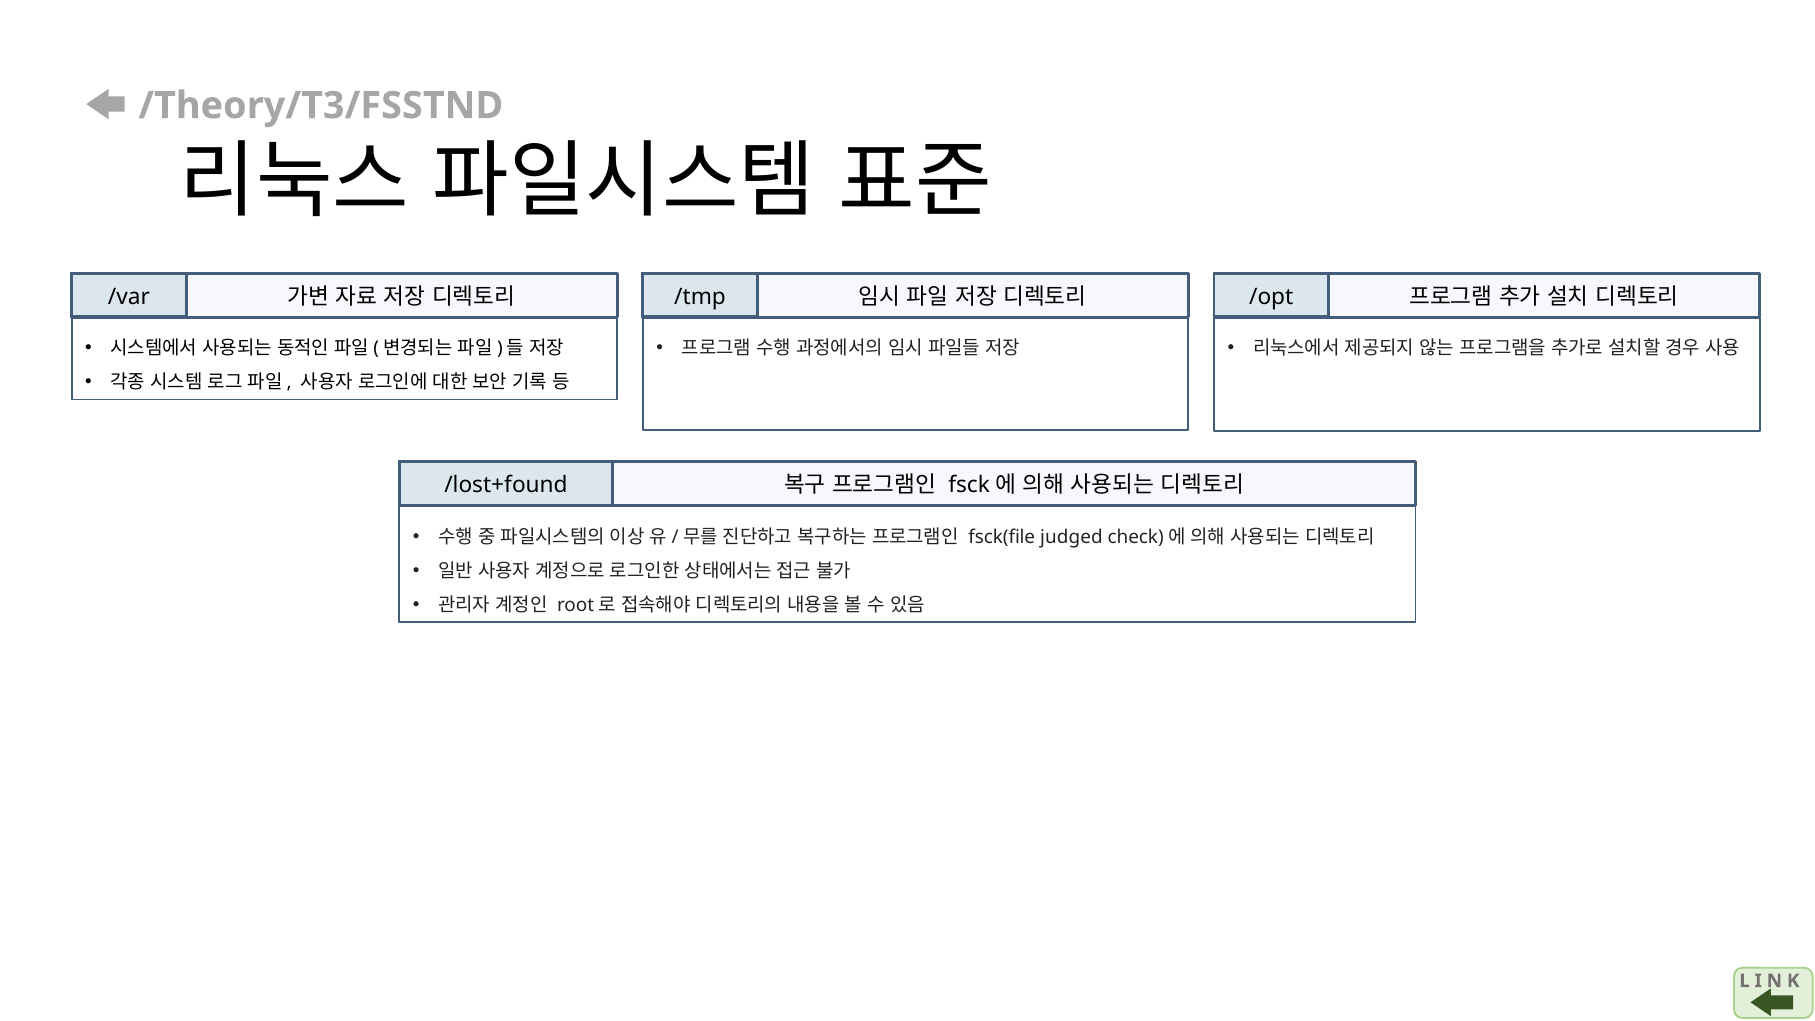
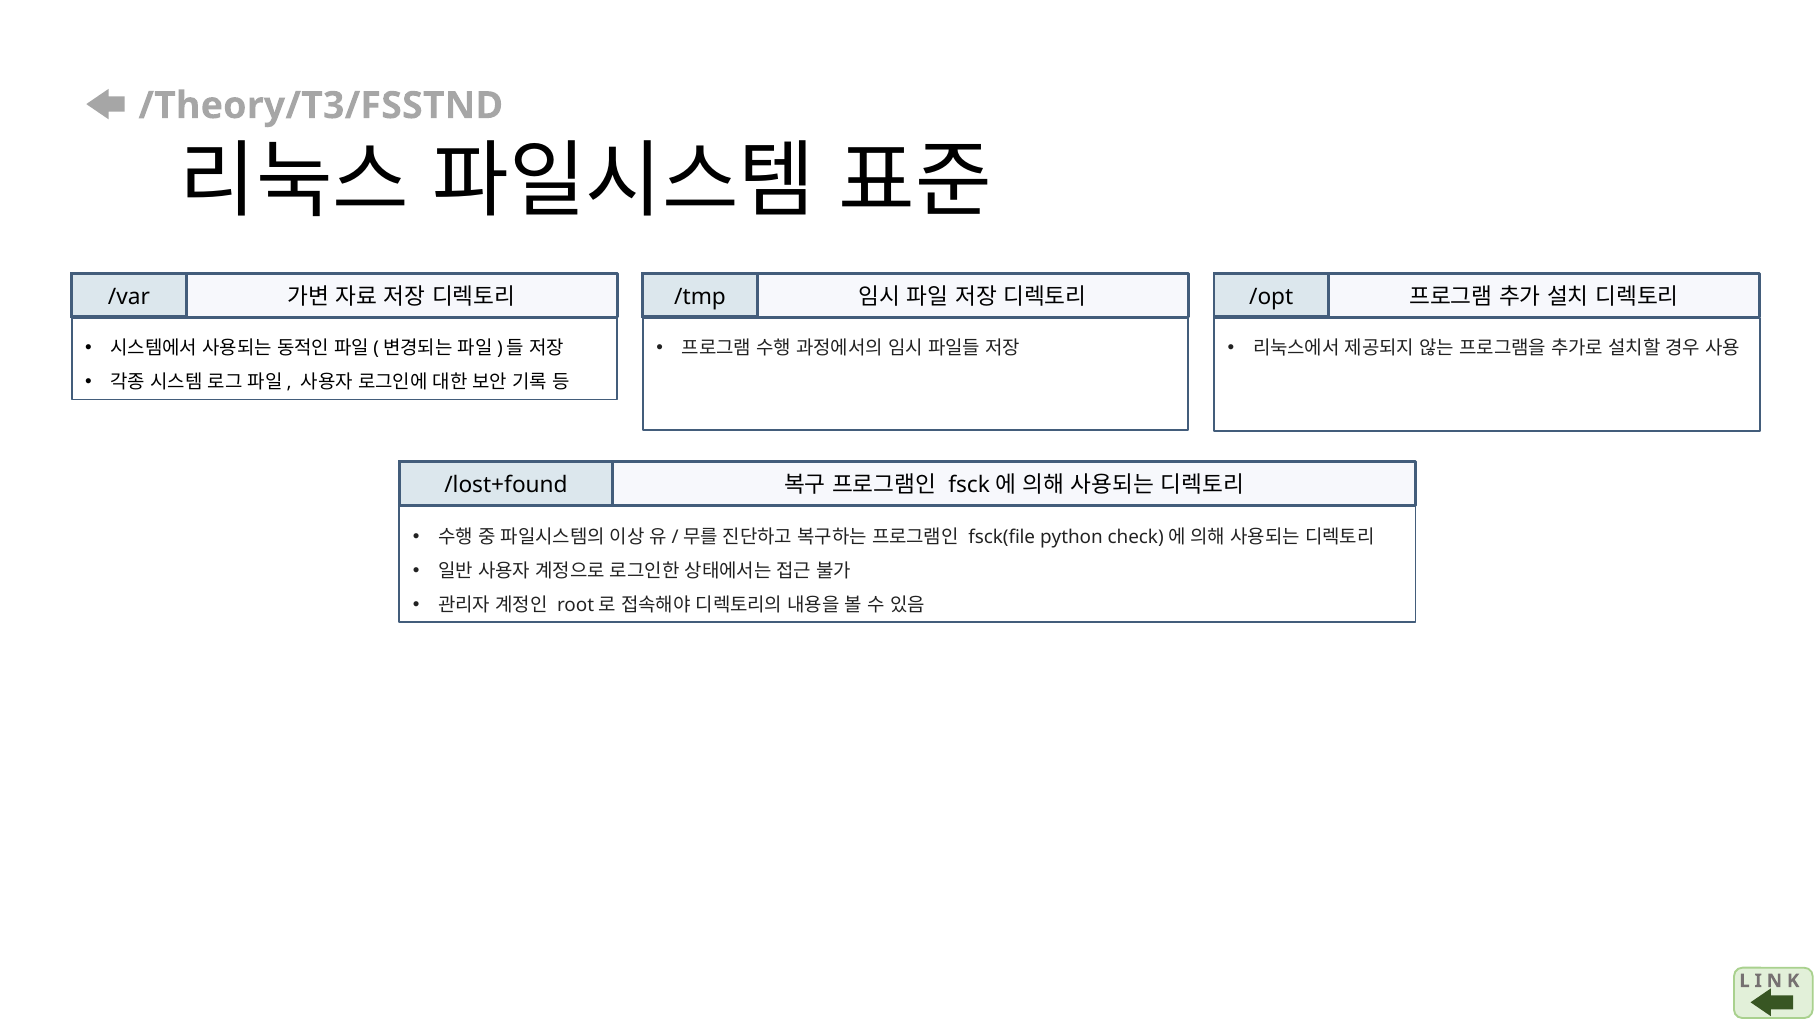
judged: judged -> python (1071, 537)
